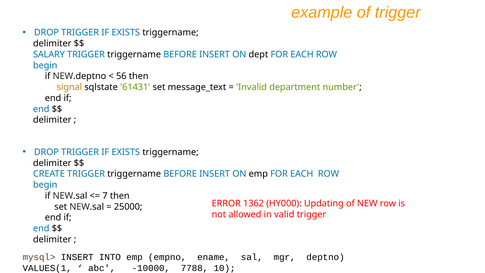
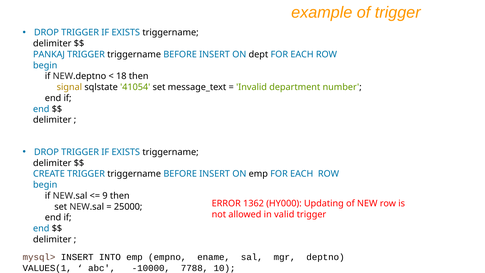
SALARY: SALARY -> PANKAJ (49, 54)
56: 56 -> 18 (121, 76)
61431: 61431 -> 41054 (135, 87)
7: 7 -> 9 (105, 196)
